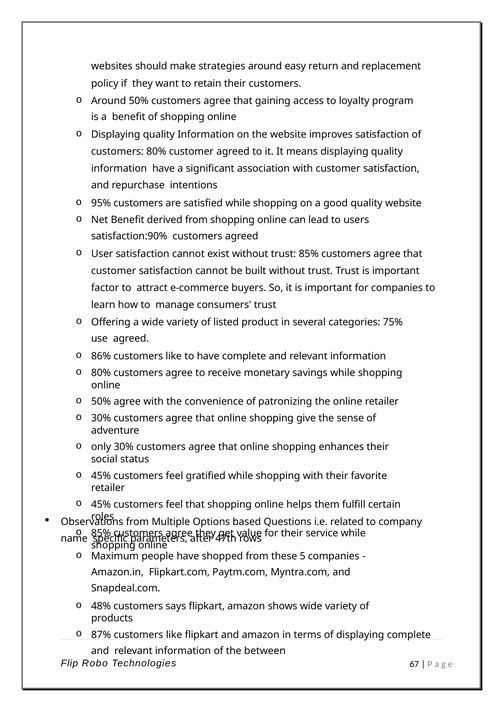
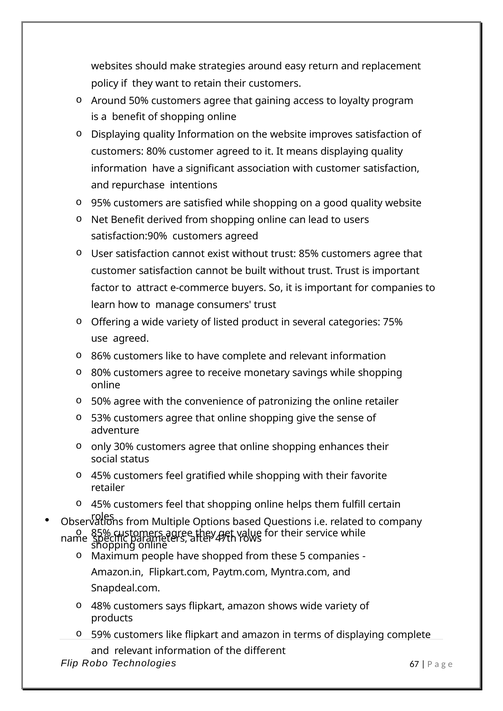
30%: 30% -> 53% (101, 418)
87%: 87% -> 59% (101, 635)
between: between -> different (265, 651)
